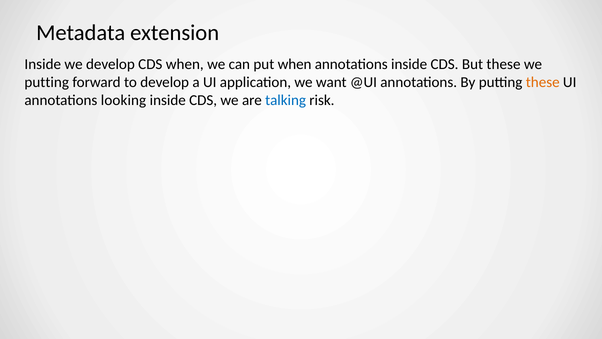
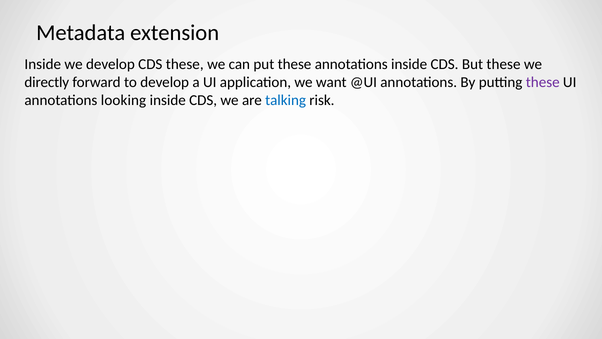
CDS when: when -> these (185, 64)
put when: when -> these (295, 64)
putting: putting -> directly (47, 82)
these colour: orange -> purple (543, 82)
